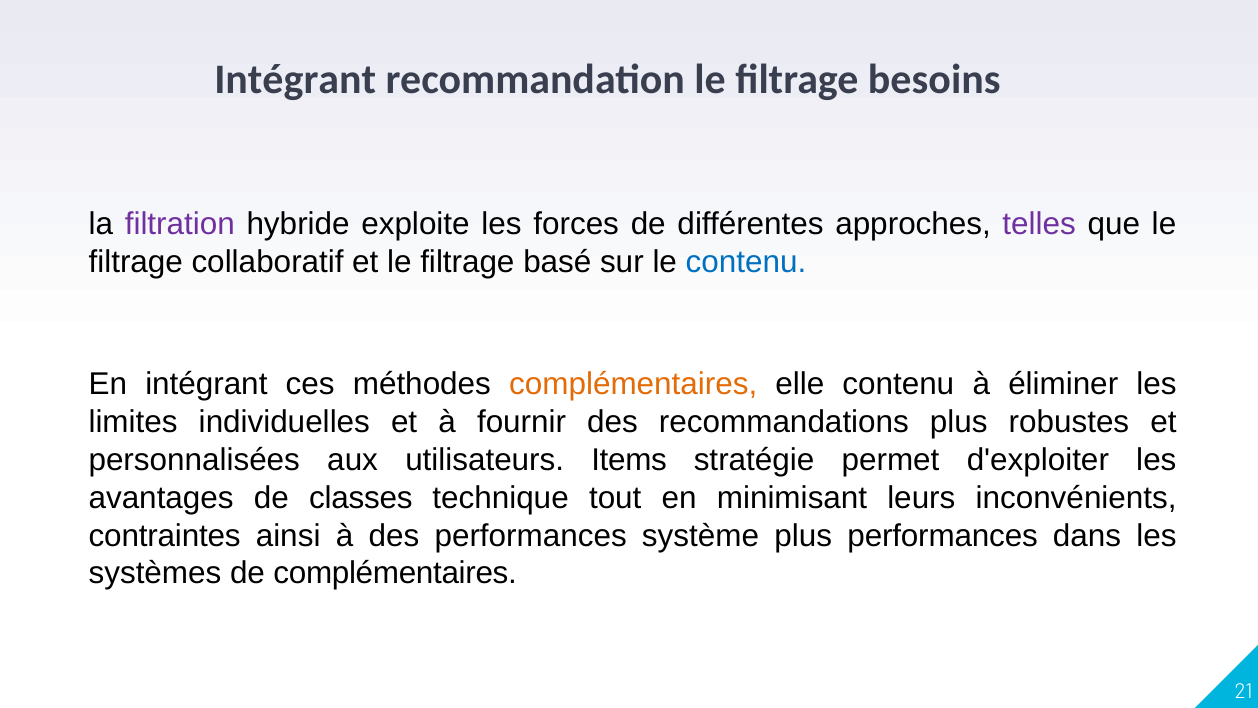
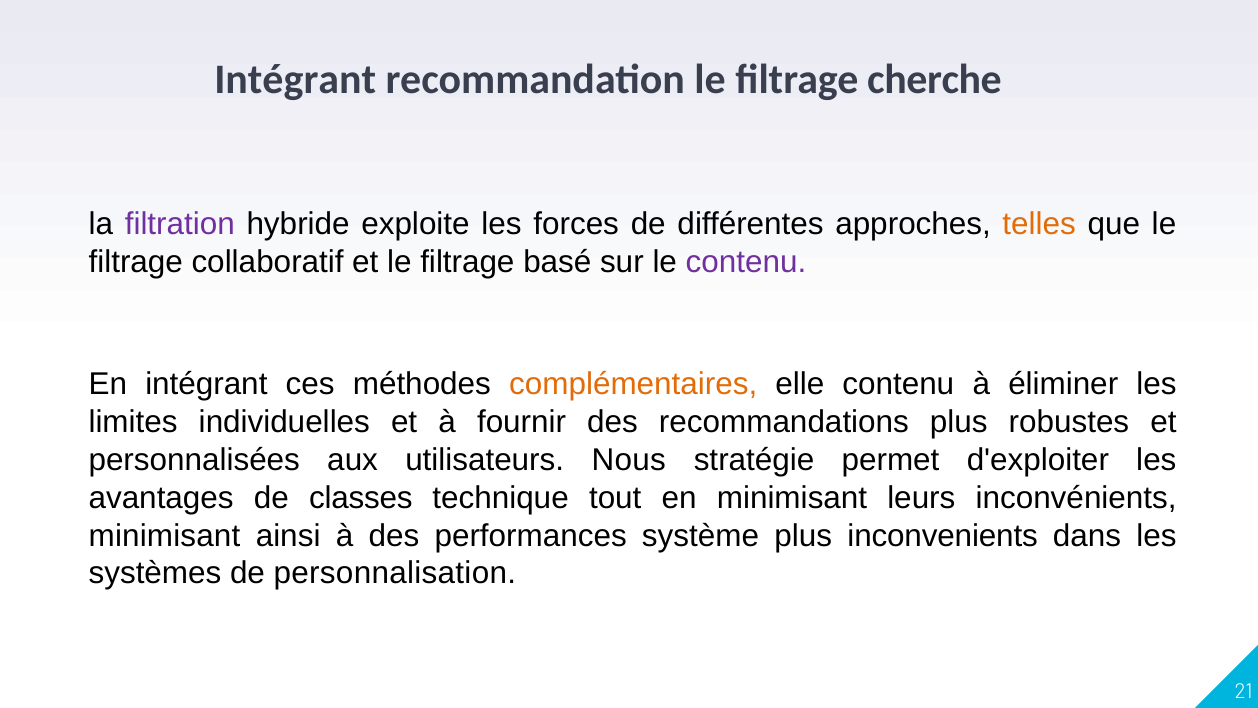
besoins: besoins -> cherche (935, 80)
telles colour: purple -> orange (1039, 224)
contenu colour: blue -> purple (746, 262)
Items: Items -> Nous (629, 460)
contraintes: contraintes -> minimisant (164, 535)
plus performances: performances -> inconvenients (943, 535)
de complémentaires: complémentaires -> personnalisation (395, 573)
